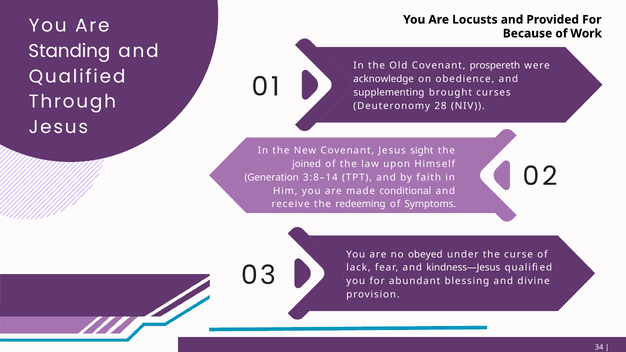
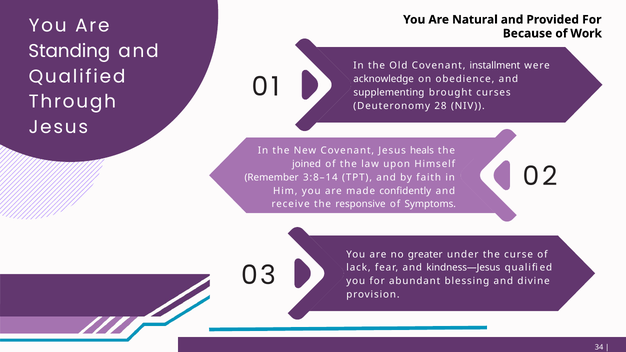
Locusts: Locusts -> Natural (475, 20)
prospereth: prospereth -> installment (495, 66)
sight: sight -> heals (422, 150)
Generation: Generation -> Remember (272, 177)
conditional: conditional -> confidently (405, 191)
redeeming: redeeming -> responsive (360, 204)
obeyed: obeyed -> greater (425, 254)
